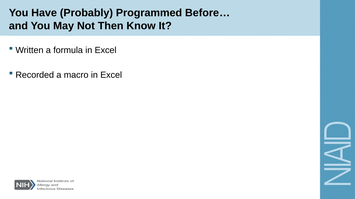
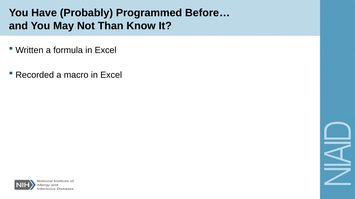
Then: Then -> Than (111, 26)
